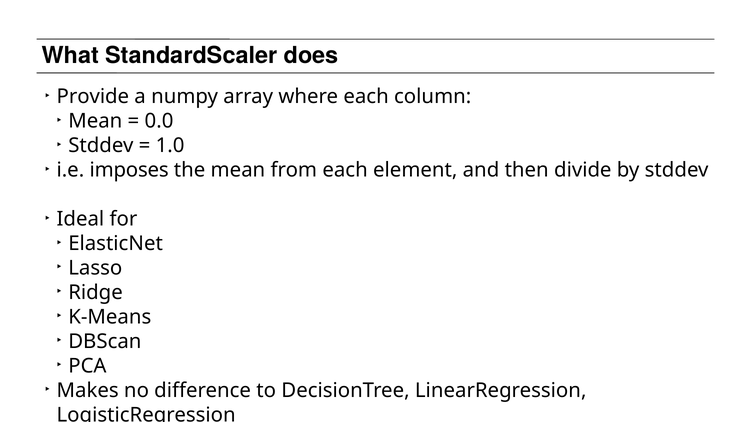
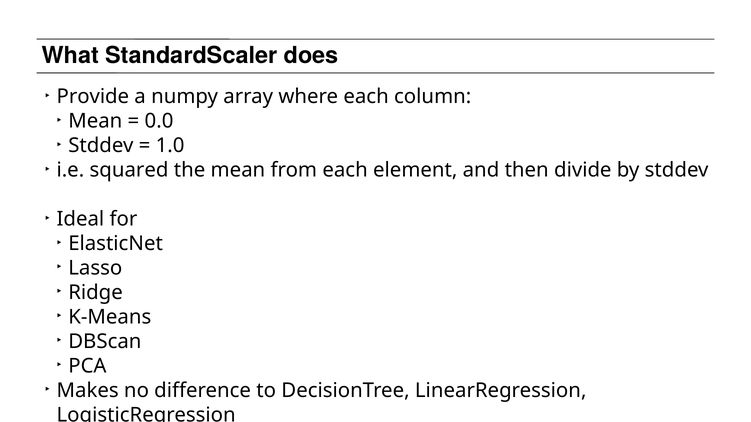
imposes: imposes -> squared (129, 170)
